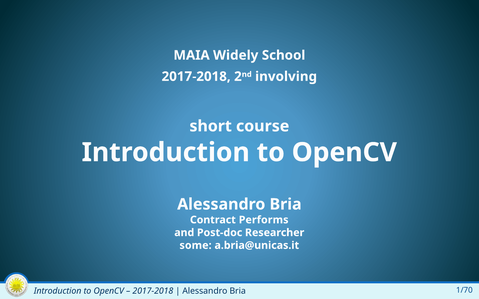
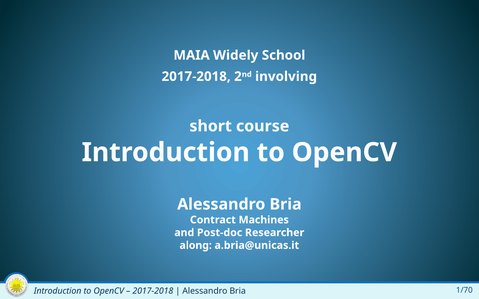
Performs: Performs -> Machines (264, 220)
some: some -> along (196, 246)
